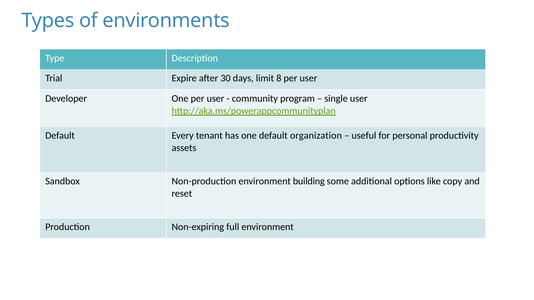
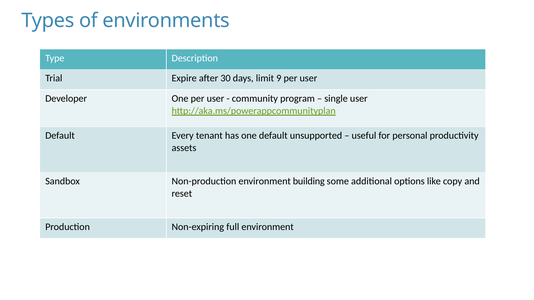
8: 8 -> 9 (279, 78)
organization: organization -> unsupported (316, 136)
